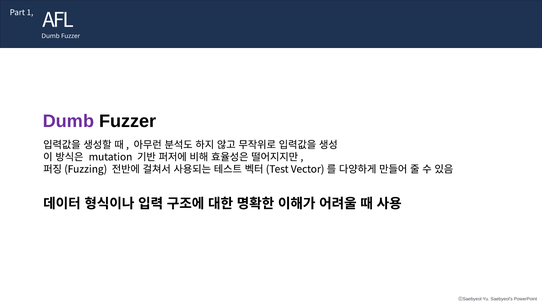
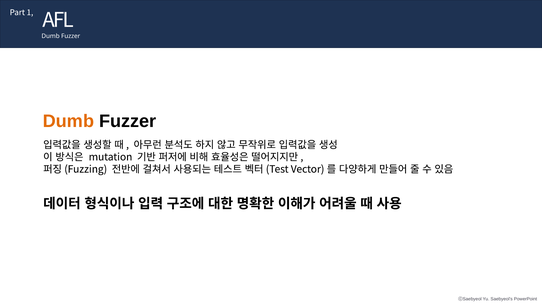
Dumb colour: purple -> orange (68, 121)
